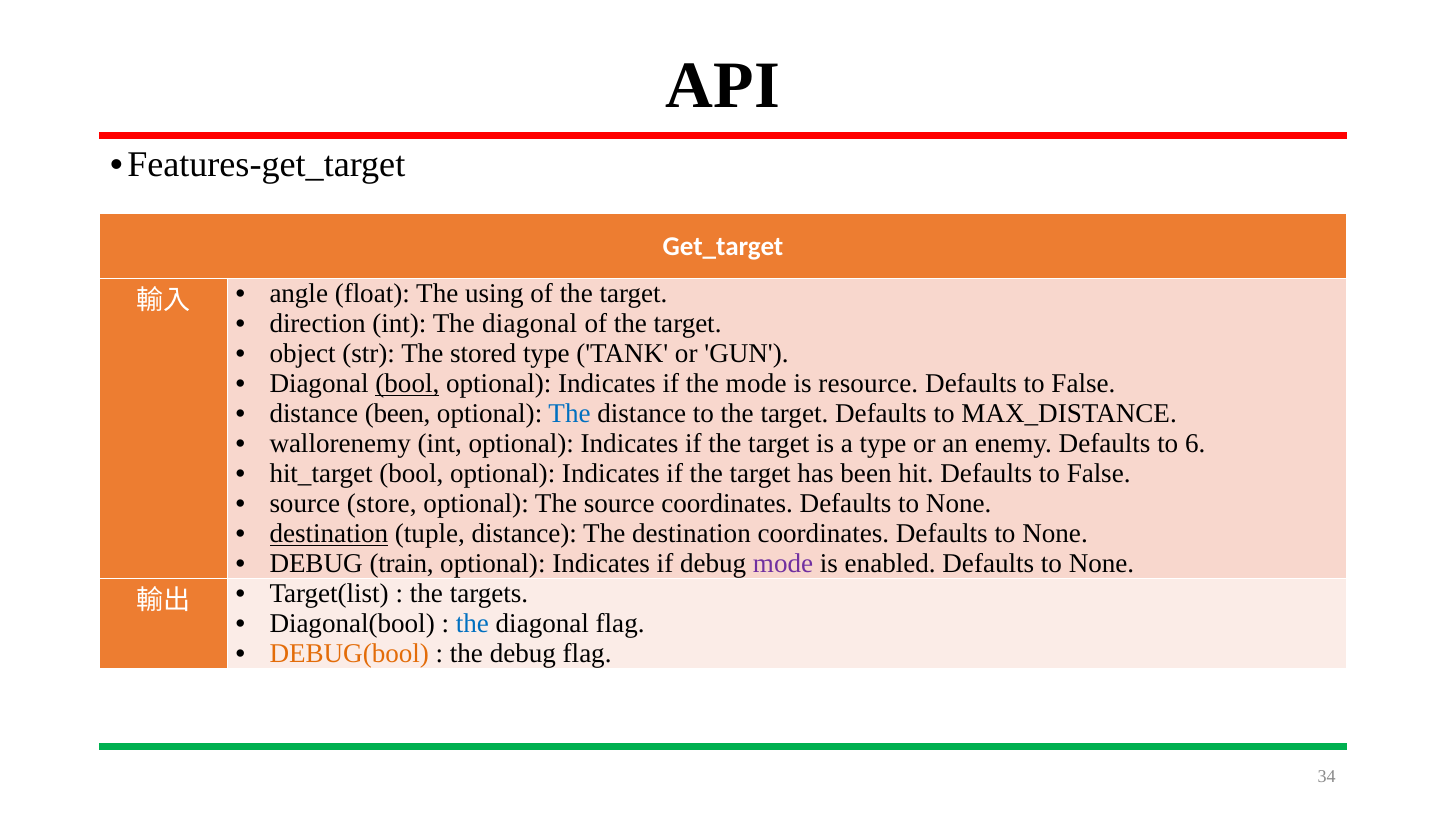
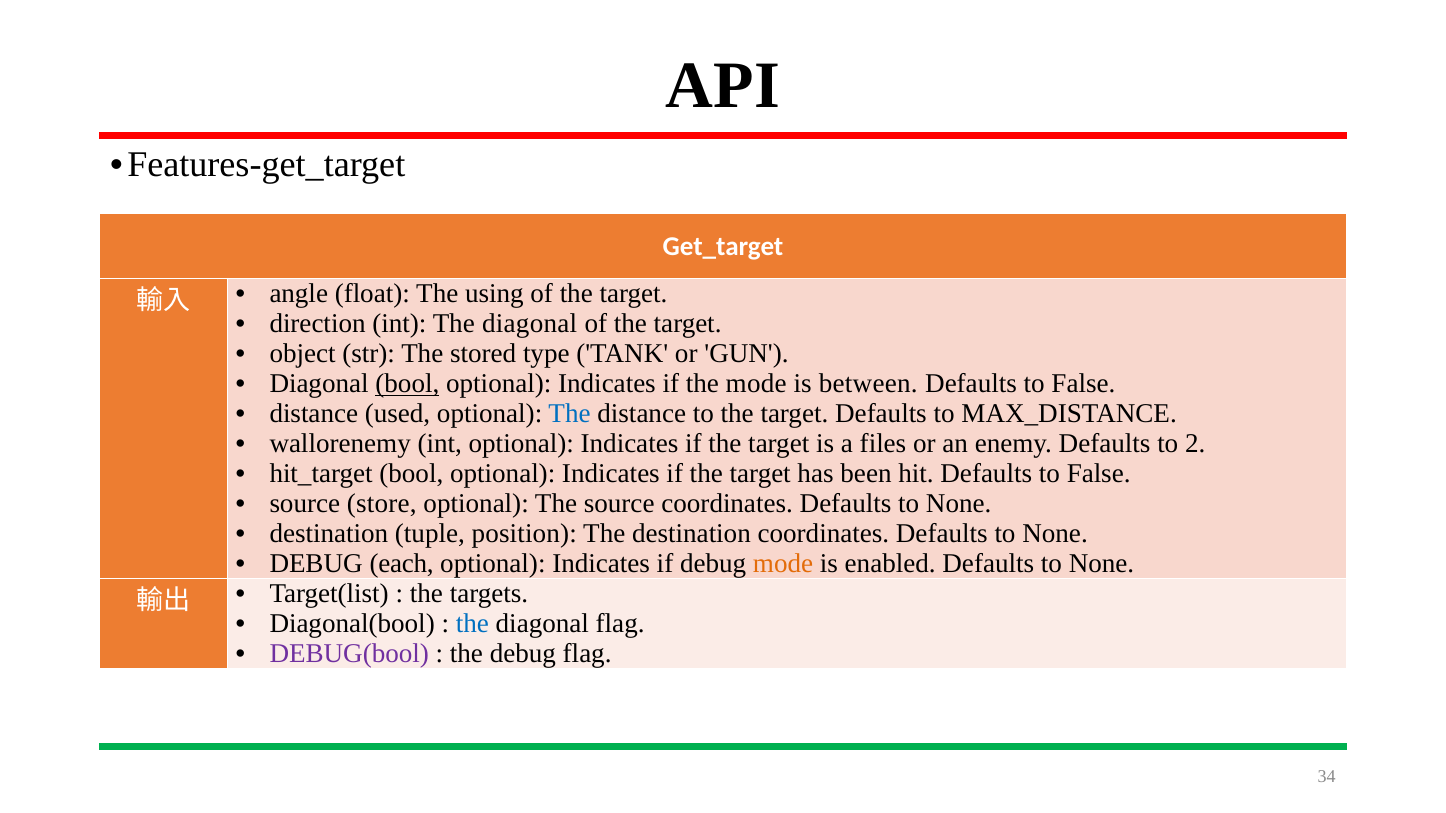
resource: resource -> between (868, 384)
distance been: been -> used (397, 414)
a type: type -> files (883, 444)
6: 6 -> 2 (1195, 444)
destination underline: present -> none (329, 534)
tuple distance: distance -> position (524, 534)
train: train -> each (402, 564)
mode colour: purple -> orange (783, 564)
DEBUG(bool colour: orange -> purple (349, 654)
